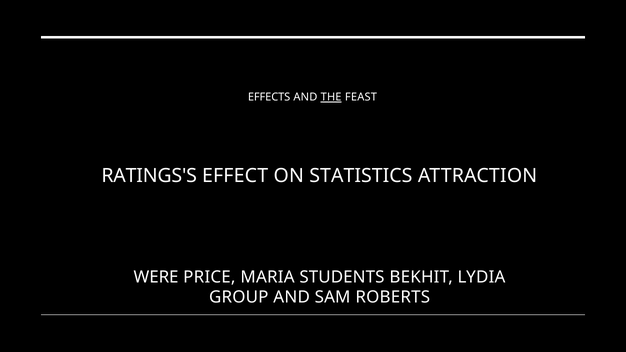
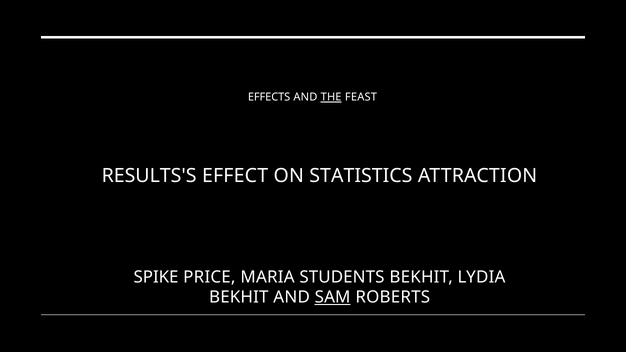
RATINGS'S: RATINGS'S -> RESULTS'S (149, 176)
WERE: WERE -> SPIKE (156, 277)
GROUP: GROUP -> BEKHIT (239, 297)
SAM underline: none -> present (333, 297)
